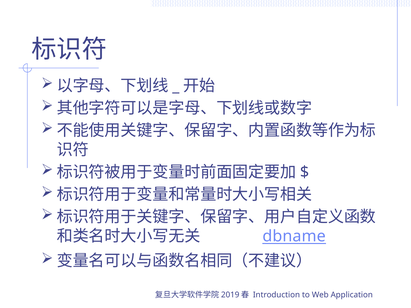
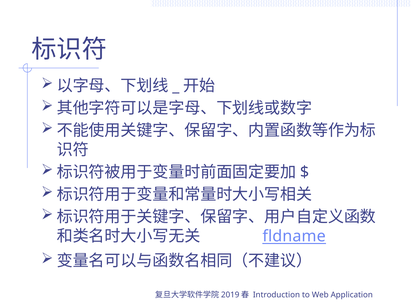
dbname: dbname -> fldname (294, 236)
